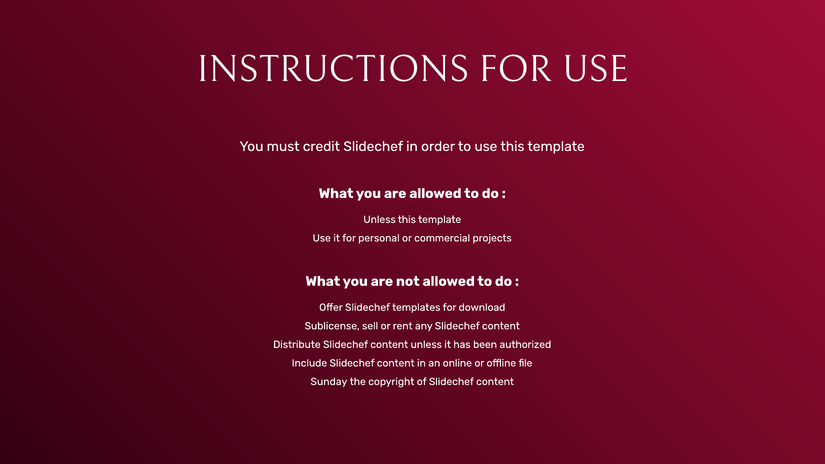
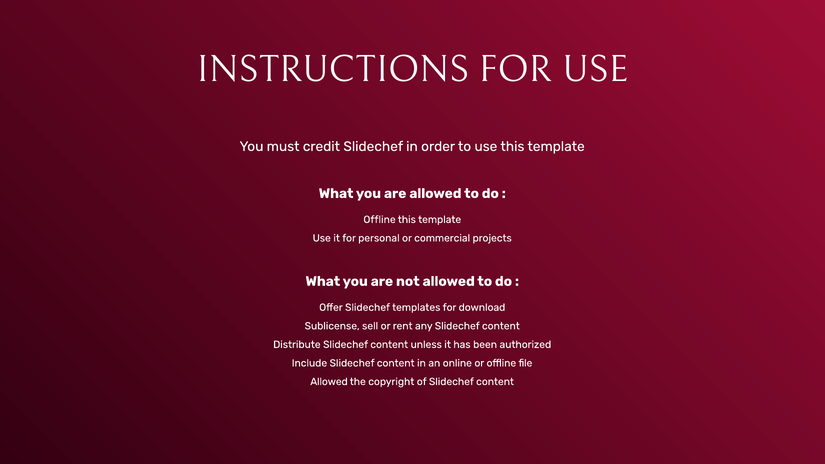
Unless: Unless -> Offline (380, 220)
Sunday: Sunday -> Allowed (329, 382)
